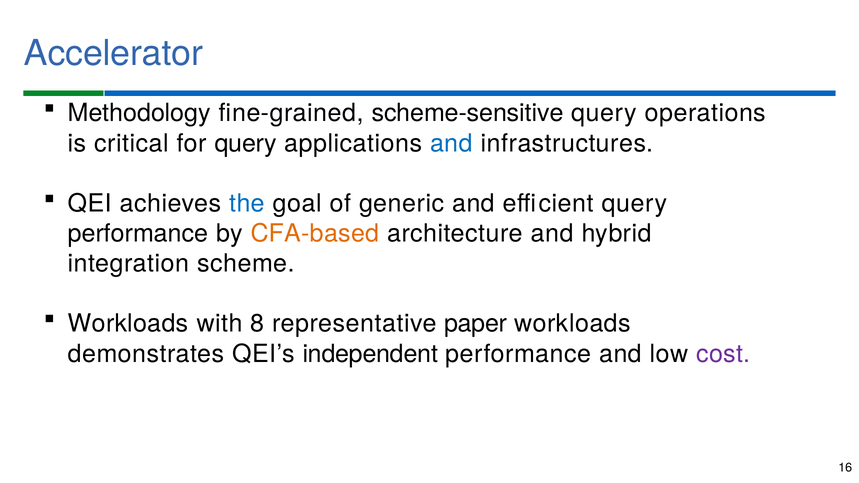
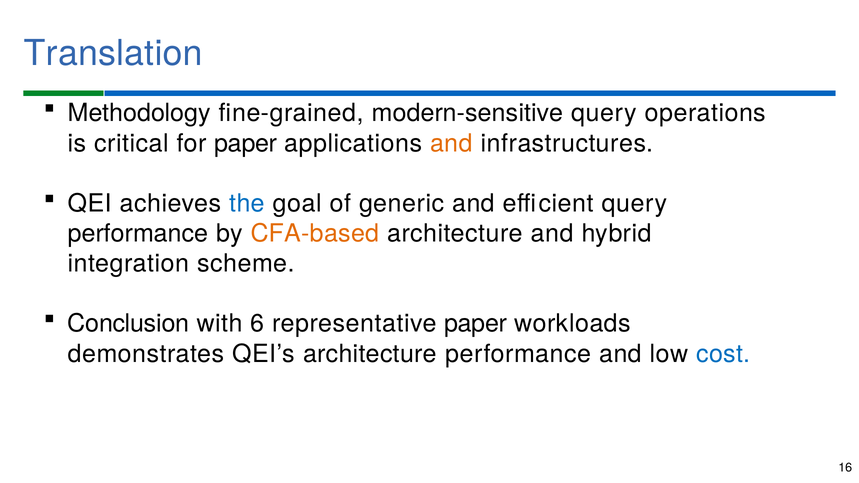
Accelerator: Accelerator -> Translation (113, 54)
scheme-sensitive: scheme-sensitive -> modern-sensitive (467, 113)
for query: query -> paper (246, 143)
and colour: blue -> orange (451, 143)
Workloads: Workloads -> Conclusion (128, 324)
8: 8 -> 6 (257, 324)
QEI’s independent: independent -> architecture (370, 354)
cost colour: purple -> blue (723, 354)
